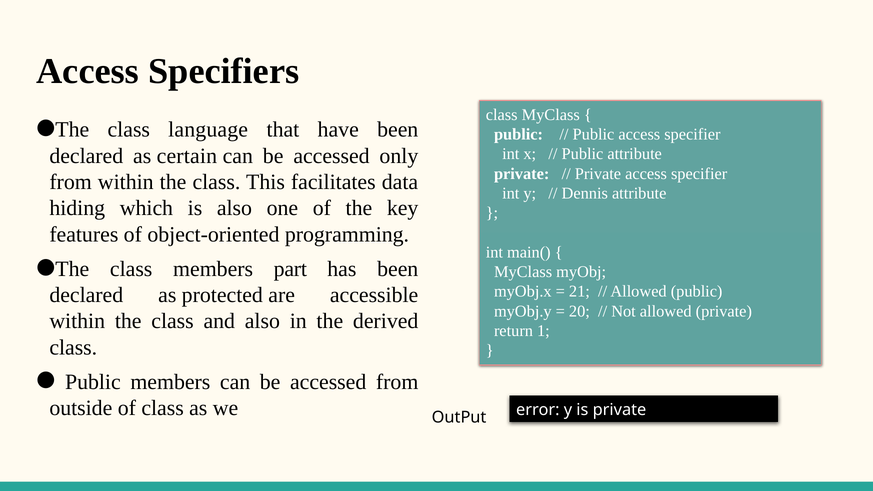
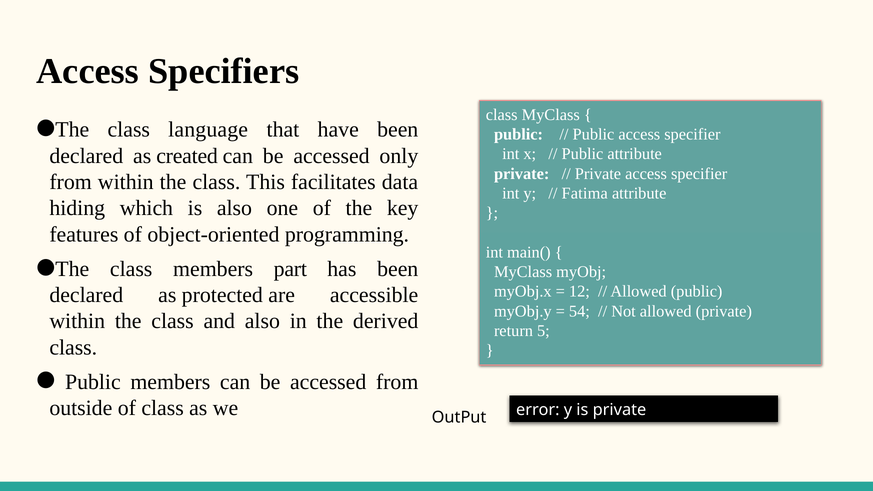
certain: certain -> created (187, 156)
Dennis: Dennis -> Fatima (585, 193)
21: 21 -> 12 (579, 292)
20: 20 -> 54 (579, 311)
1: 1 -> 5 (543, 331)
